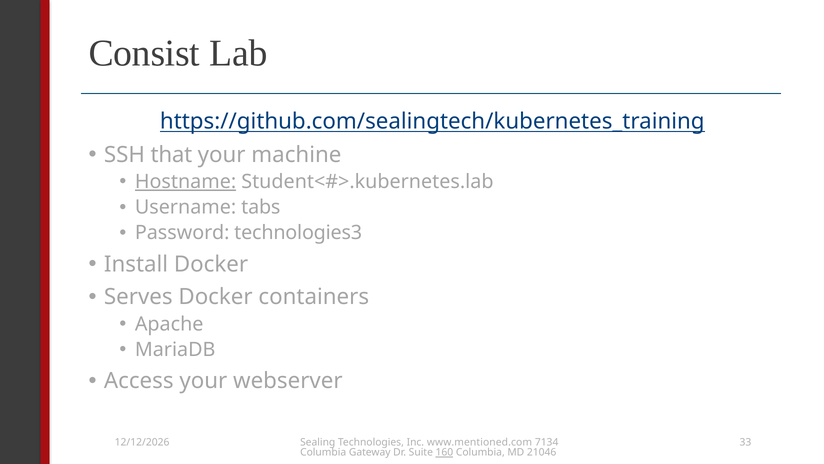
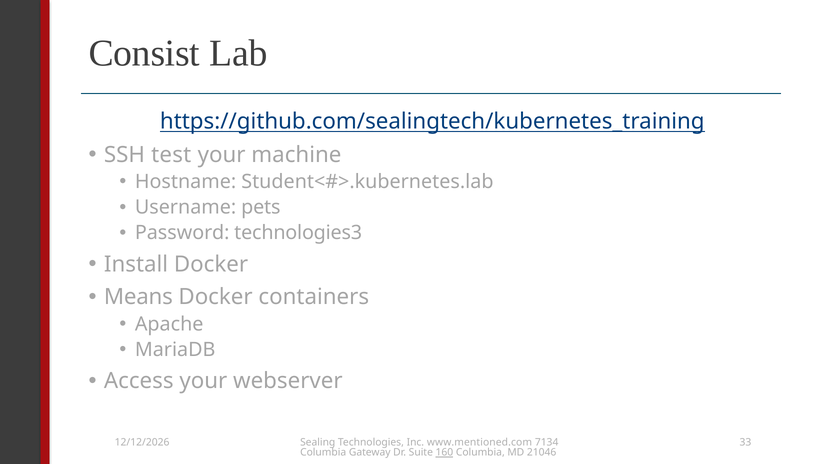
that: that -> test (171, 155)
Hostname underline: present -> none (186, 182)
tabs: tabs -> pets (261, 207)
Serves: Serves -> Means (138, 297)
